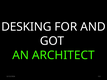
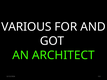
DESKING: DESKING -> VARIOUS (26, 27)
